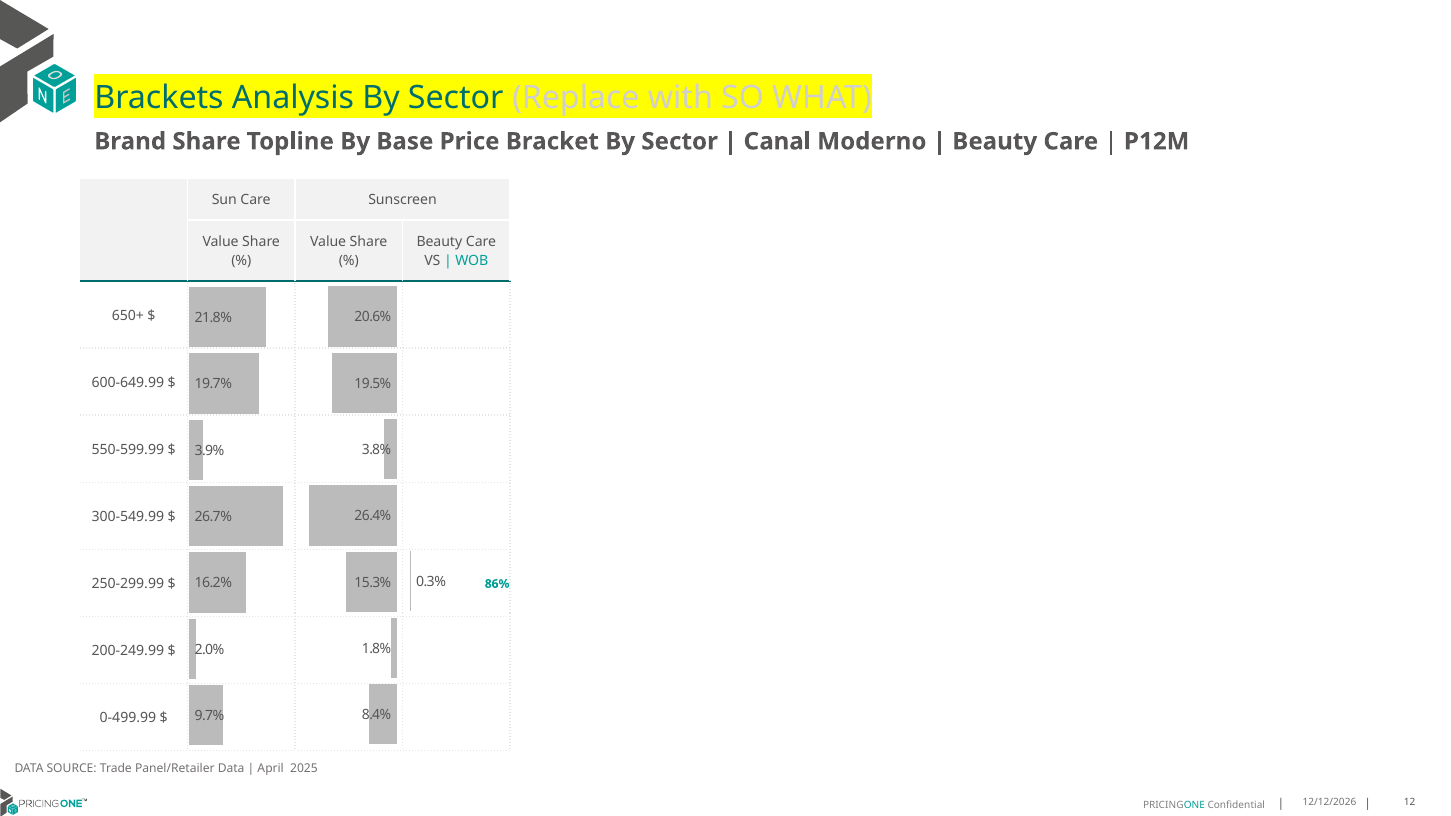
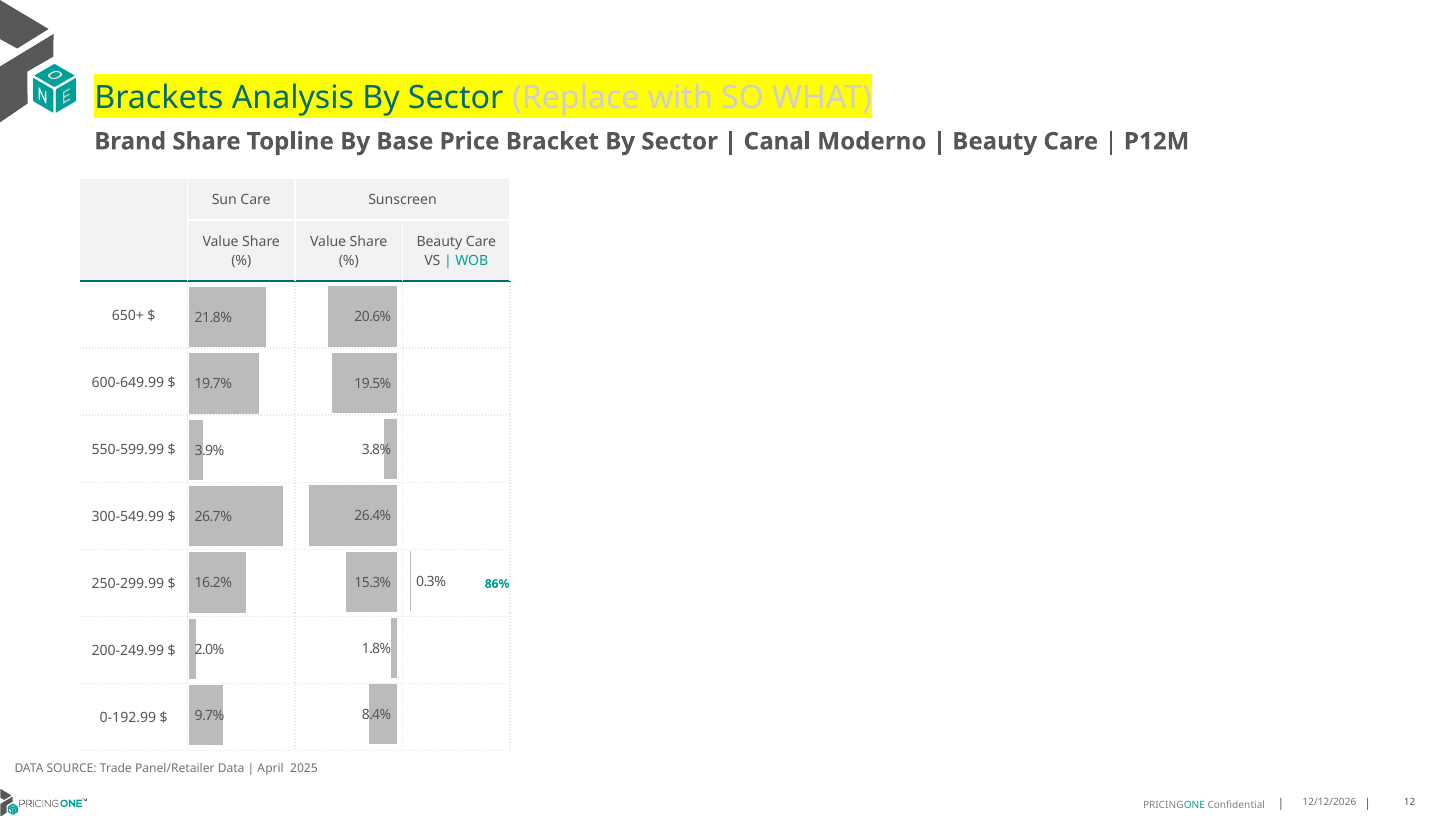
0-499.99: 0-499.99 -> 0-192.99 (128, 718)
